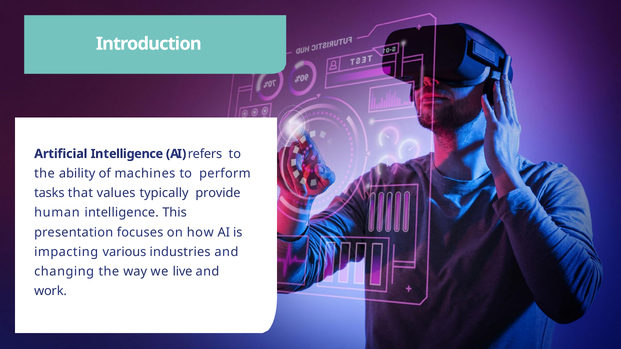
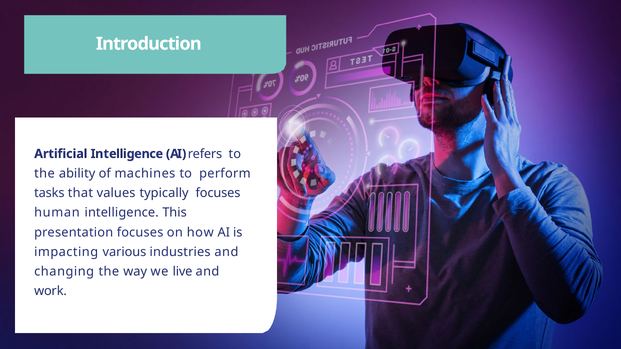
typically provide: provide -> focuses (218, 193)
